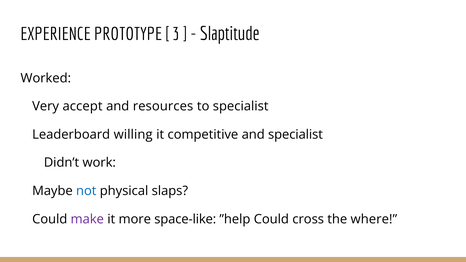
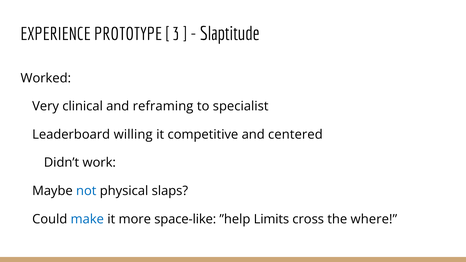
accept: accept -> clinical (83, 106)
resources: resources -> reframing (163, 106)
and specialist: specialist -> centered (295, 135)
make colour: purple -> blue (87, 219)
”help Could: Could -> Limits (271, 219)
